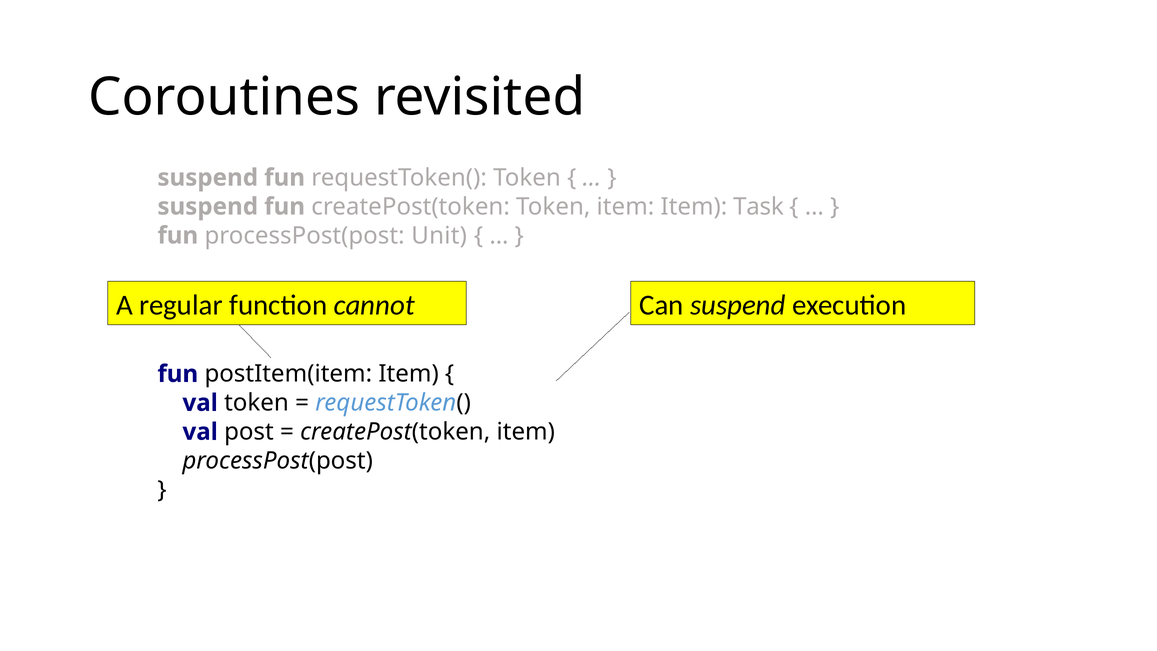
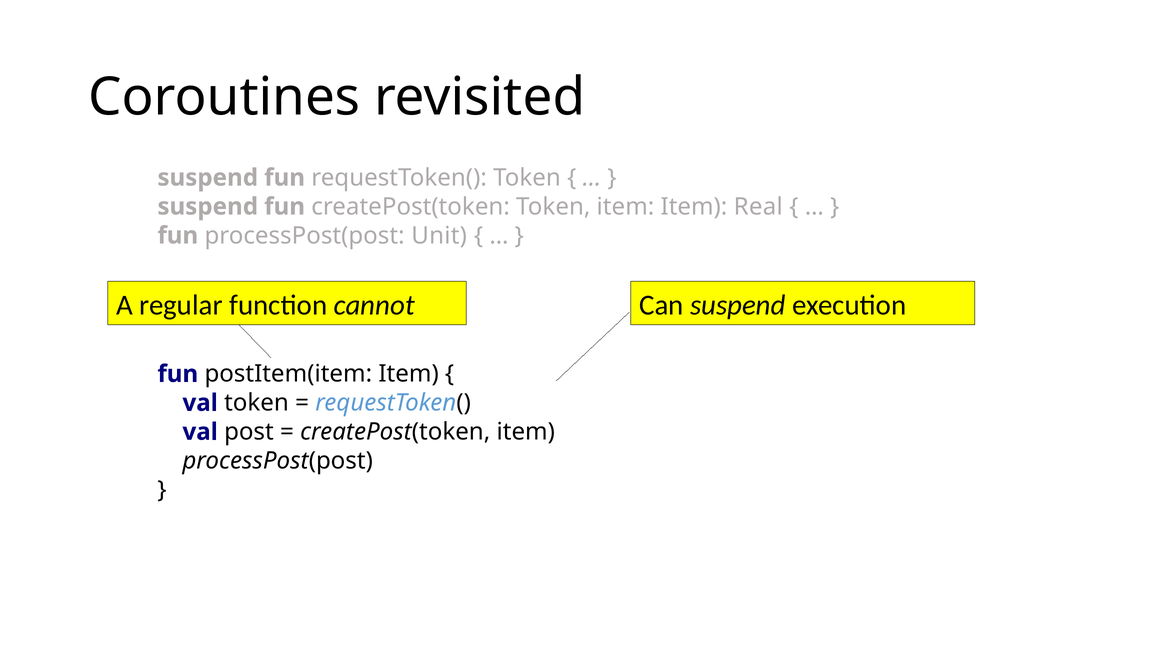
Task: Task -> Real (758, 207)
